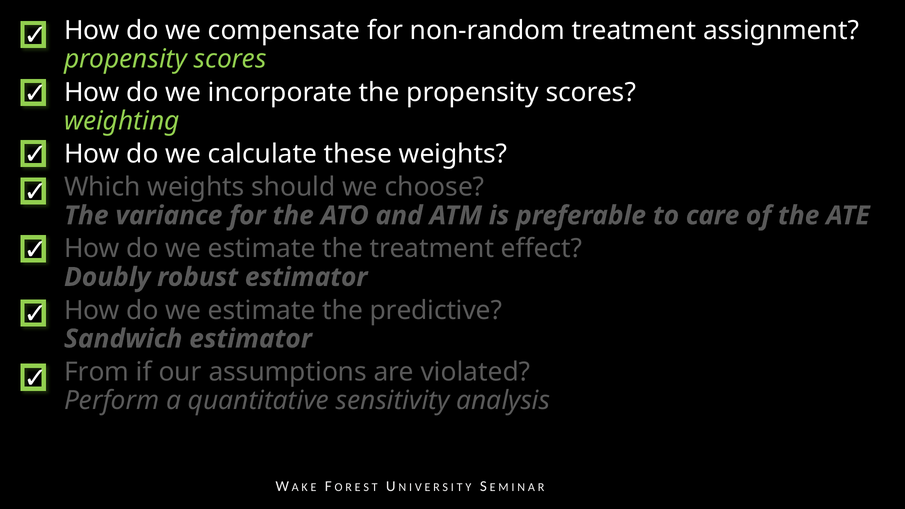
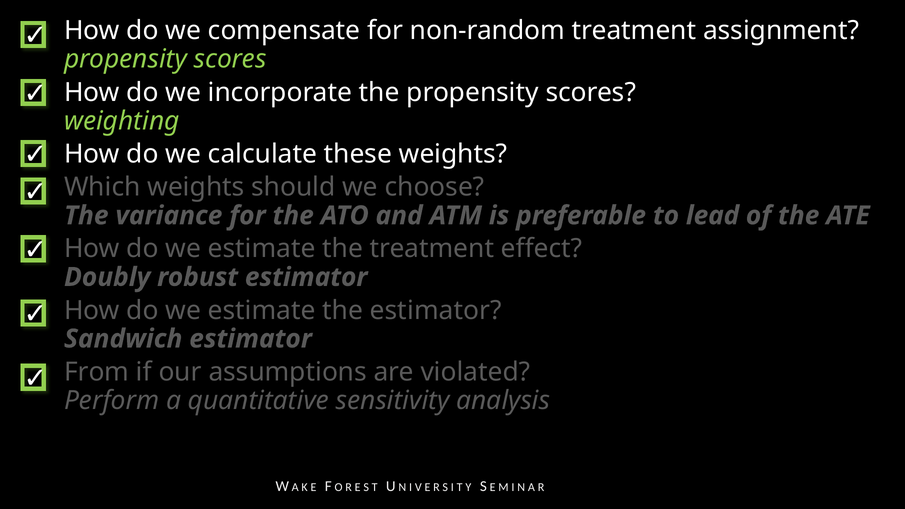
care: care -> lead (713, 216)
the predictive: predictive -> estimator (436, 310)
